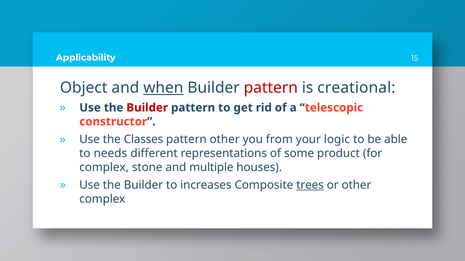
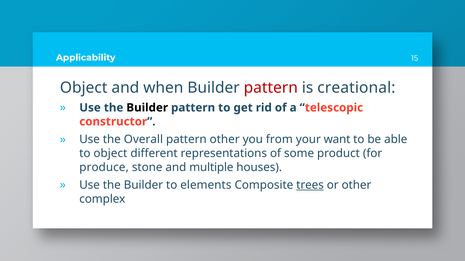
when underline: present -> none (163, 88)
Builder colour: red -> black (147, 108)
Classes: Classes -> Overall (143, 140)
logic: logic -> want (337, 140)
to needs: needs -> object (110, 154)
complex: complex -> produce (104, 168)
increases: increases -> elements (206, 185)
